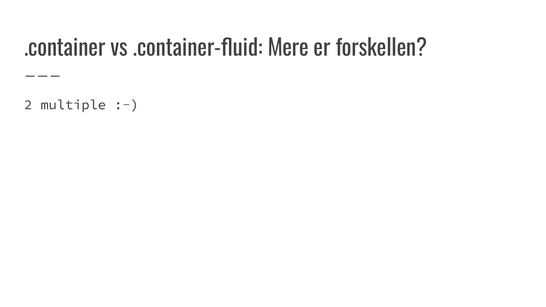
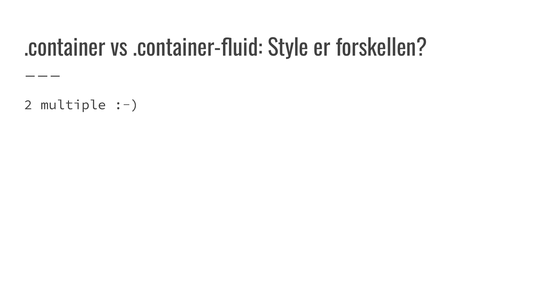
Mere: Mere -> Style (288, 49)
